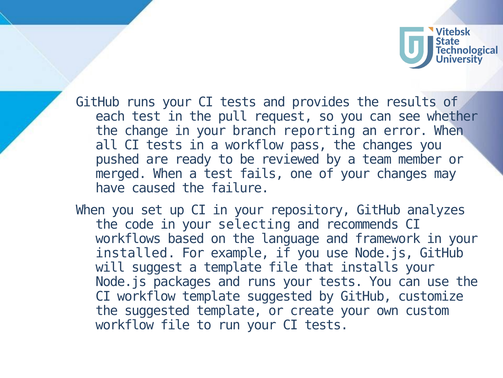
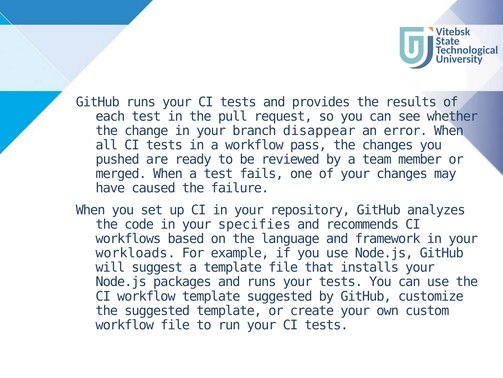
reporting: reporting -> disappear (319, 130)
selecting: selecting -> specifies (254, 224)
installed: installed -> workloads (136, 253)
